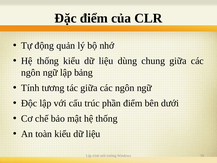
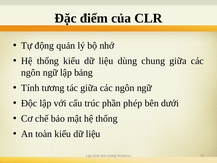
phần điểm: điểm -> phép (133, 103)
